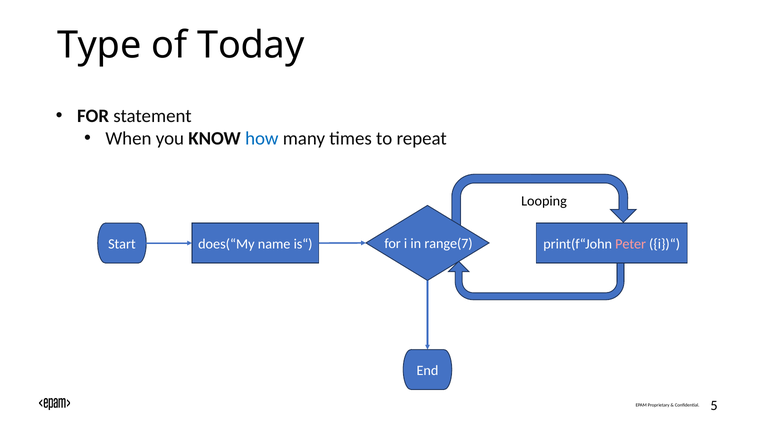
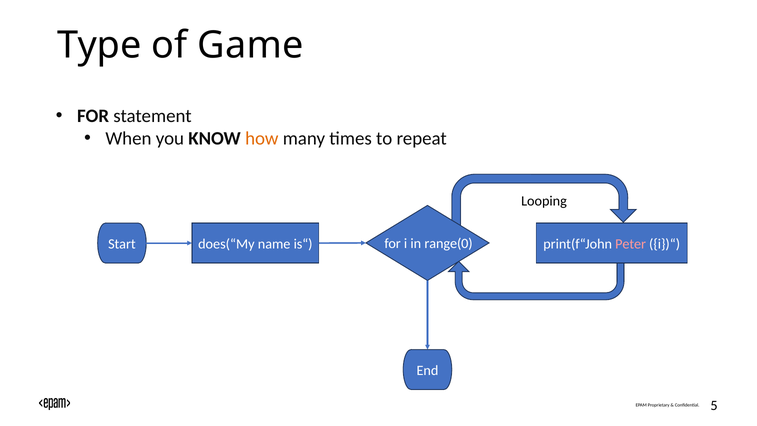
Today: Today -> Game (250, 45)
how colour: blue -> orange (262, 139)
range(7: range(7 -> range(0 (449, 244)
